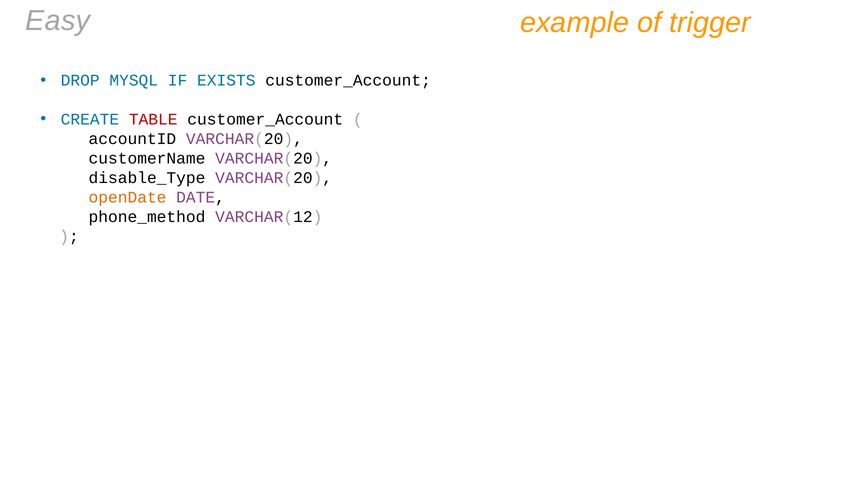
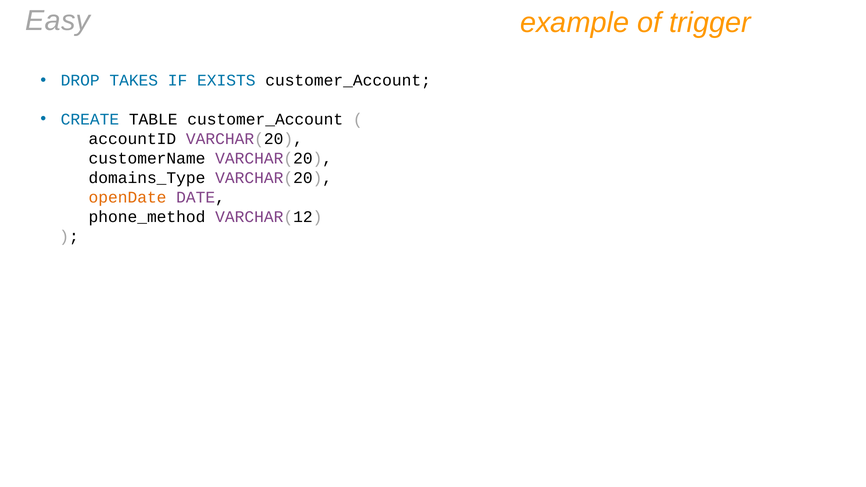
MYSQL: MYSQL -> TAKES (134, 81)
TABLE colour: red -> black (153, 120)
disable_Type: disable_Type -> domains_Type (147, 178)
